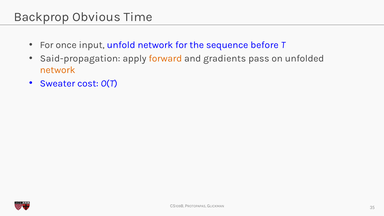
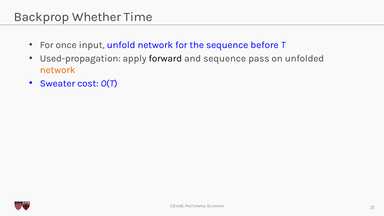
Obvious: Obvious -> Whether (97, 17)
Said-propagation: Said-propagation -> Used-propagation (80, 58)
forward colour: orange -> black (165, 58)
and gradients: gradients -> sequence (225, 58)
